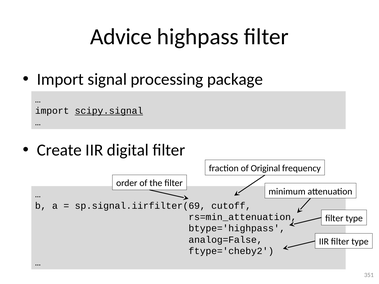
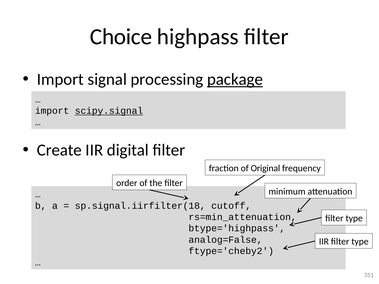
Advice: Advice -> Choice (121, 37)
package underline: none -> present (235, 80)
sp.signal.iirfilter(69: sp.signal.iirfilter(69 -> sp.signal.iirfilter(18 (140, 206)
